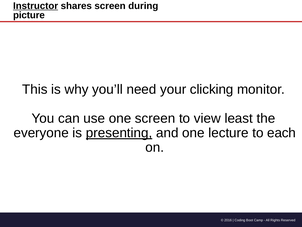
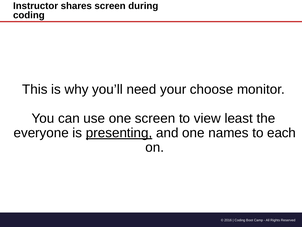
Instructor underline: present -> none (36, 6)
picture: picture -> coding (29, 15)
clicking: clicking -> choose (212, 89)
lecture: lecture -> names (228, 133)
